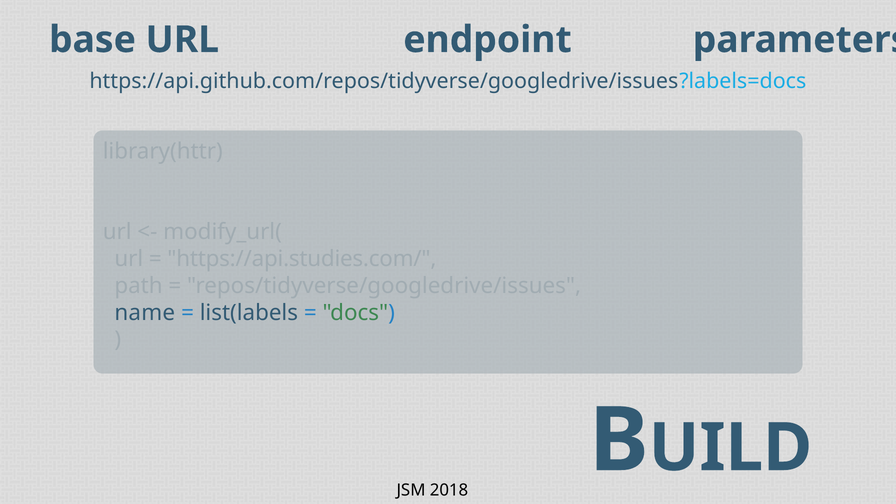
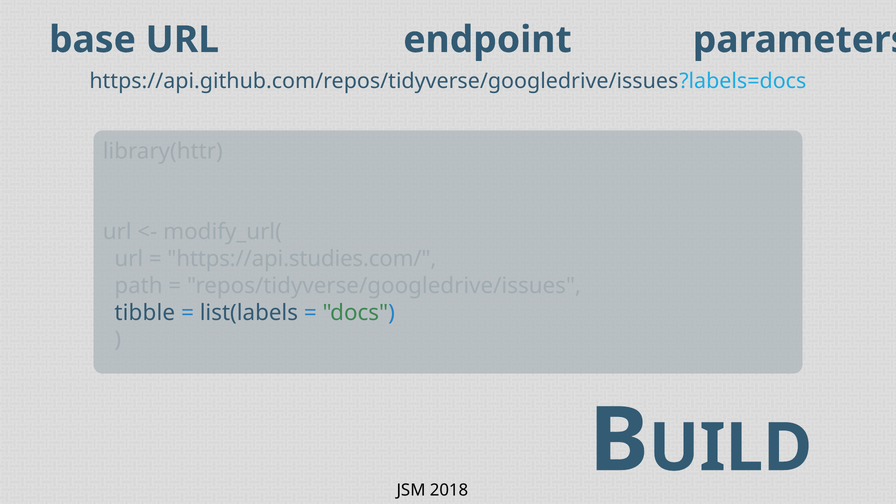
name: name -> tibble (145, 313)
